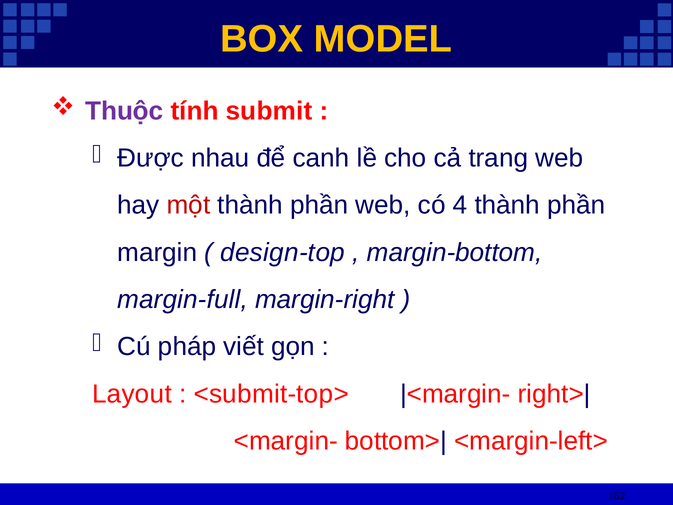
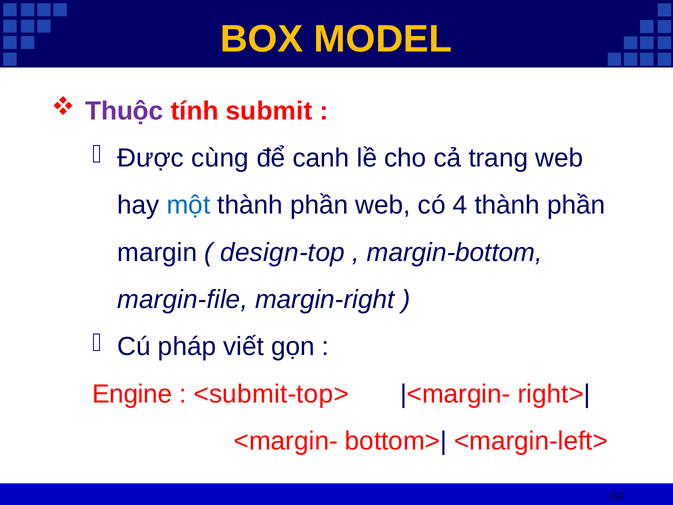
nhau: nhau -> cùng (220, 158)
một colour: red -> blue (188, 205)
margin-full: margin-full -> margin-file (183, 299)
Layout: Layout -> Engine (132, 394)
